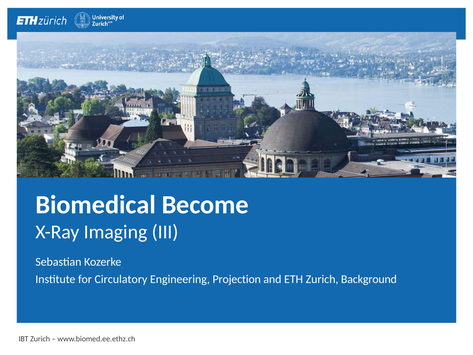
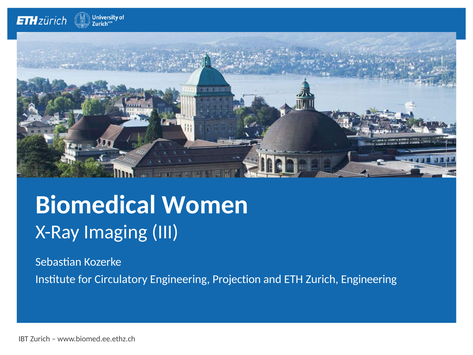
Become: Become -> Women (205, 205)
Zurich Background: Background -> Engineering (369, 279)
